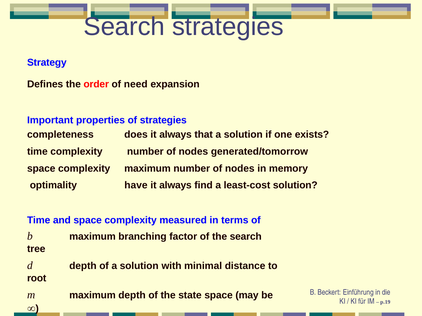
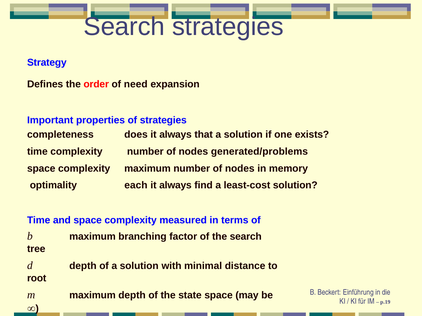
generated/tomorrow: generated/tomorrow -> generated/problems (259, 152)
have: have -> each (136, 186)
